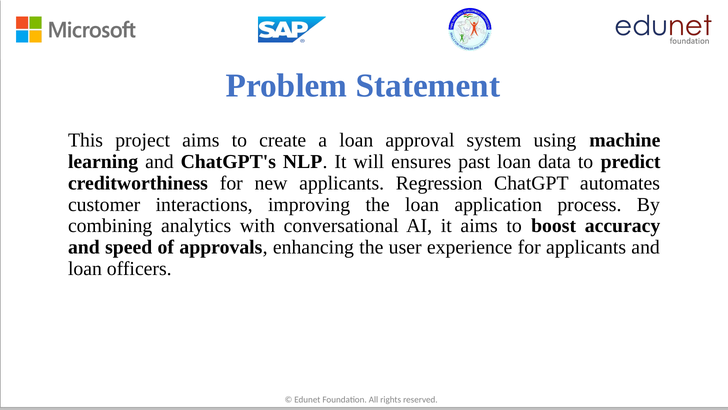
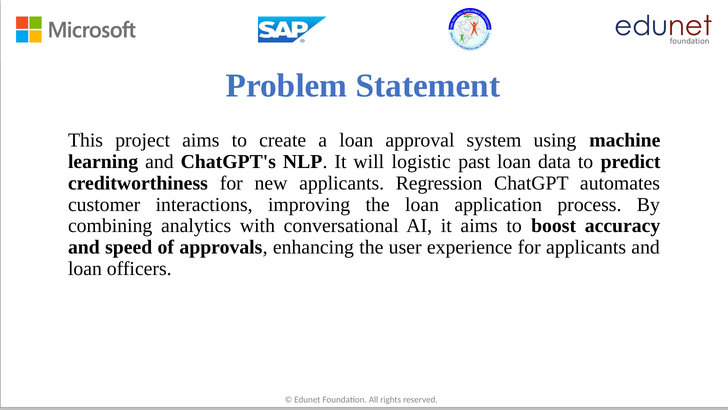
ensures: ensures -> logistic (421, 162)
